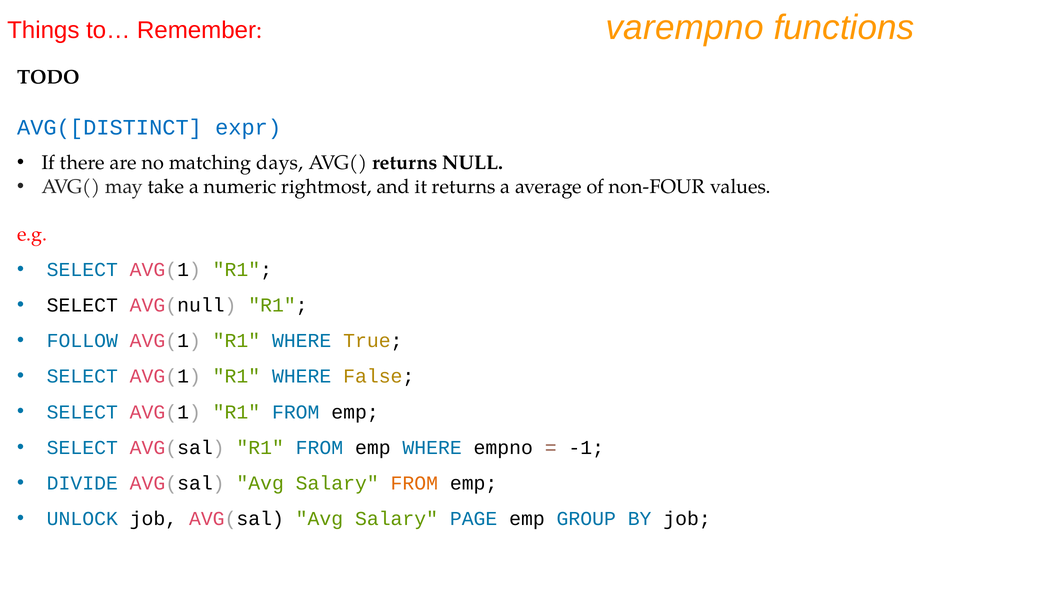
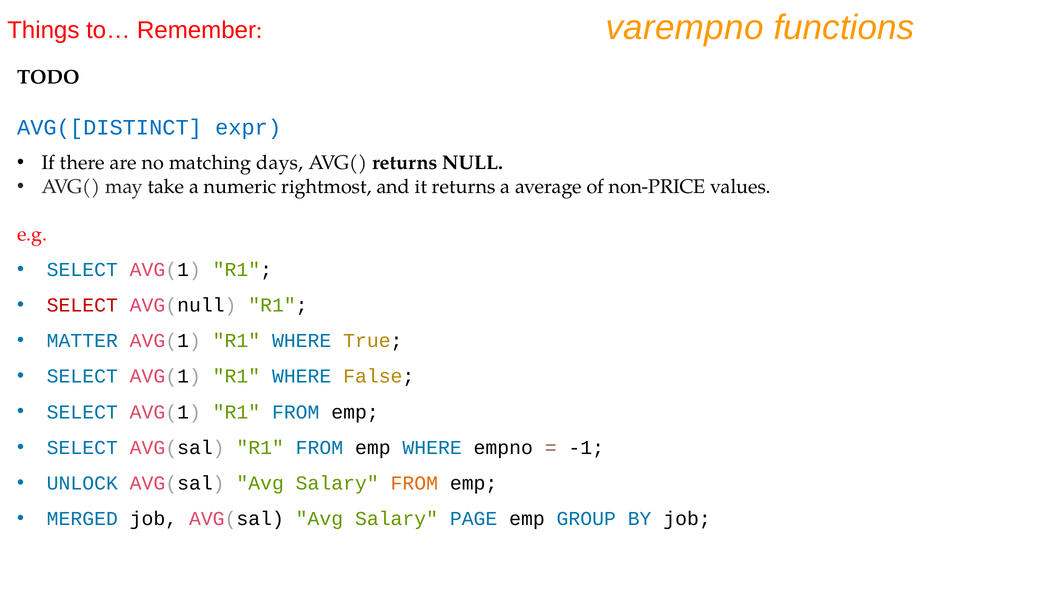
non-FOUR: non-FOUR -> non-PRICE (657, 187)
SELECT colour: black -> red (82, 305)
FOLLOW: FOLLOW -> MATTER (82, 341)
DIVIDE: DIVIDE -> UNLOCK (82, 483)
UNLOCK: UNLOCK -> MERGED (82, 519)
